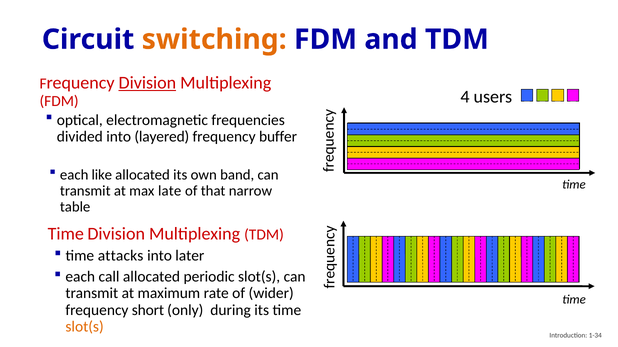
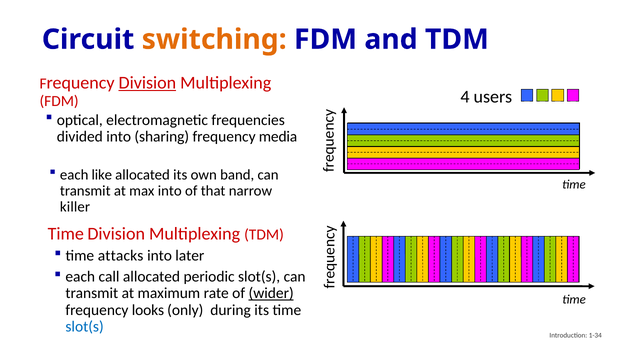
layered: layered -> sharing (162, 137)
buffer: buffer -> media (278, 137)
max late: late -> into (170, 191)
table: table -> killer (75, 207)
wider underline: none -> present (271, 294)
short: short -> looks (148, 311)
slot(s colour: orange -> blue (85, 327)
